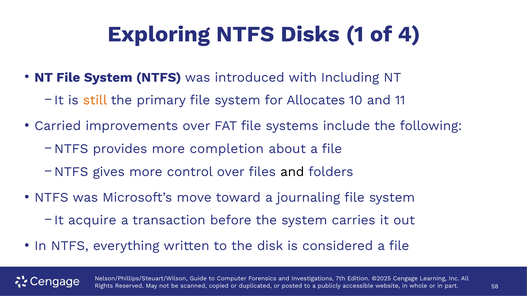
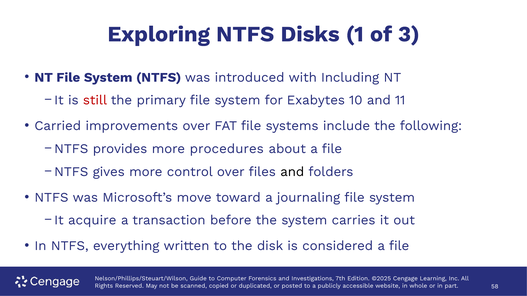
4: 4 -> 3 (409, 34)
still colour: orange -> red (95, 100)
Allocates: Allocates -> Exabytes (316, 100)
completion: completion -> procedures (227, 149)
